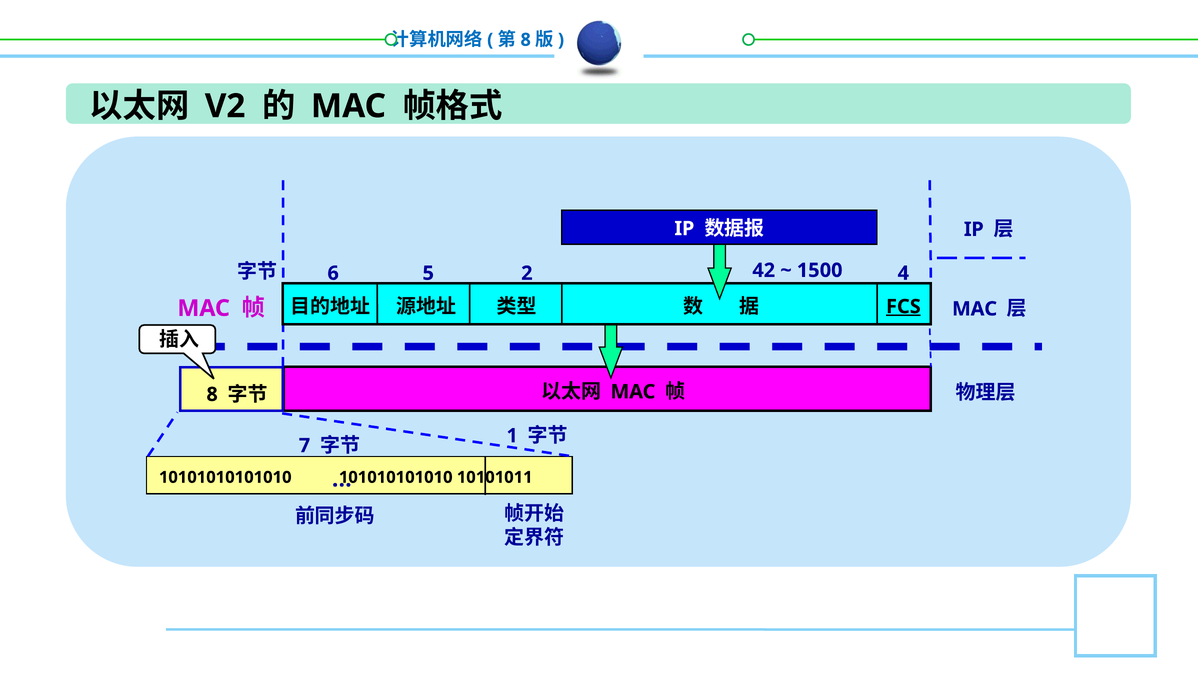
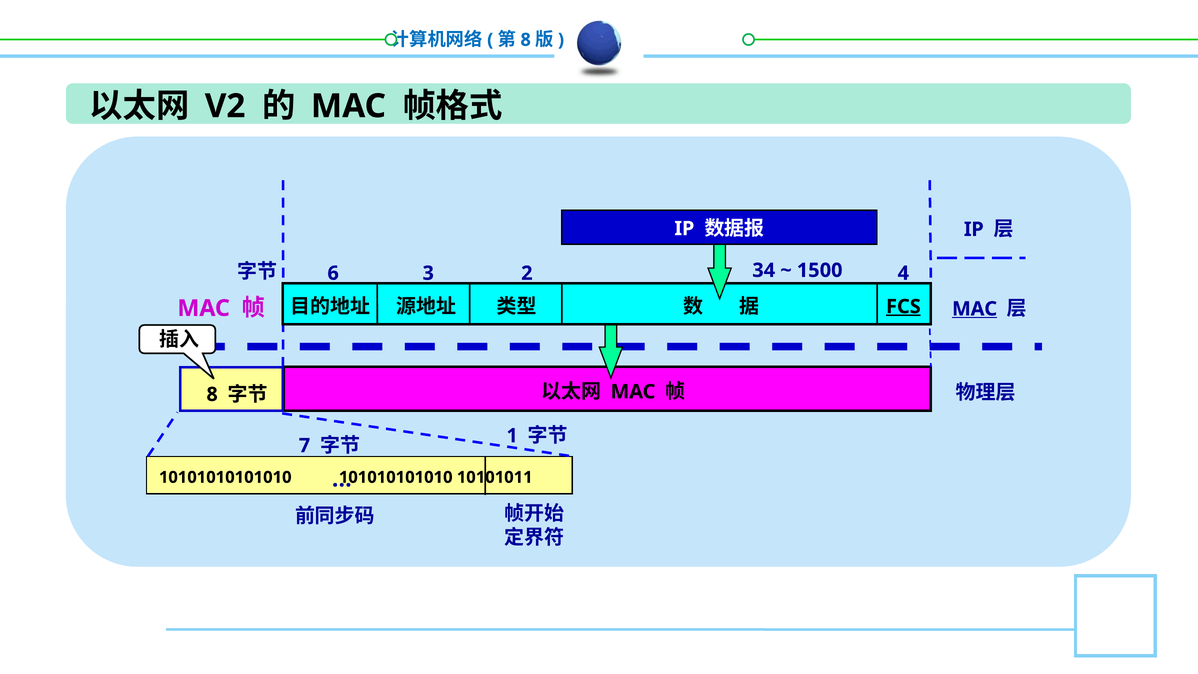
42: 42 -> 34 (764, 270)
5: 5 -> 3 (428, 273)
MAC underline: none -> present (975, 309)
